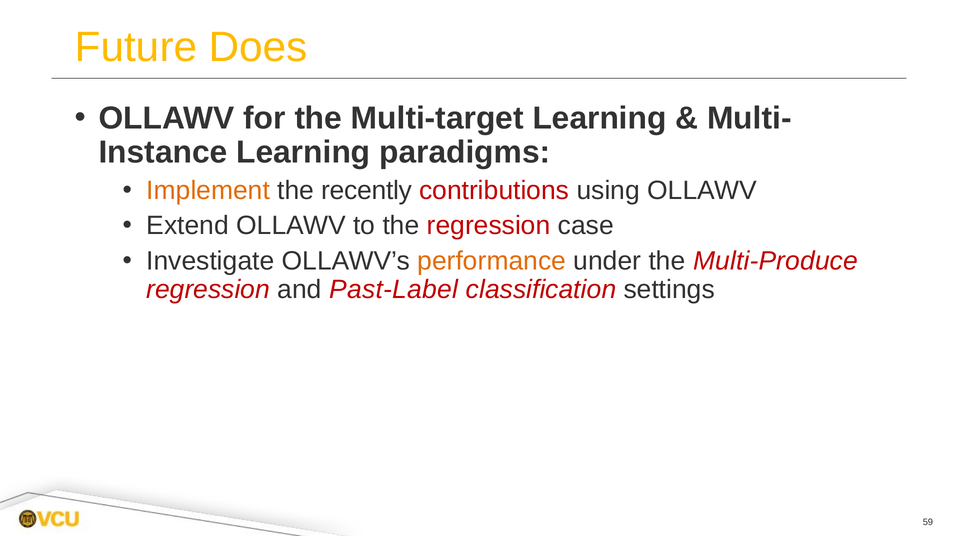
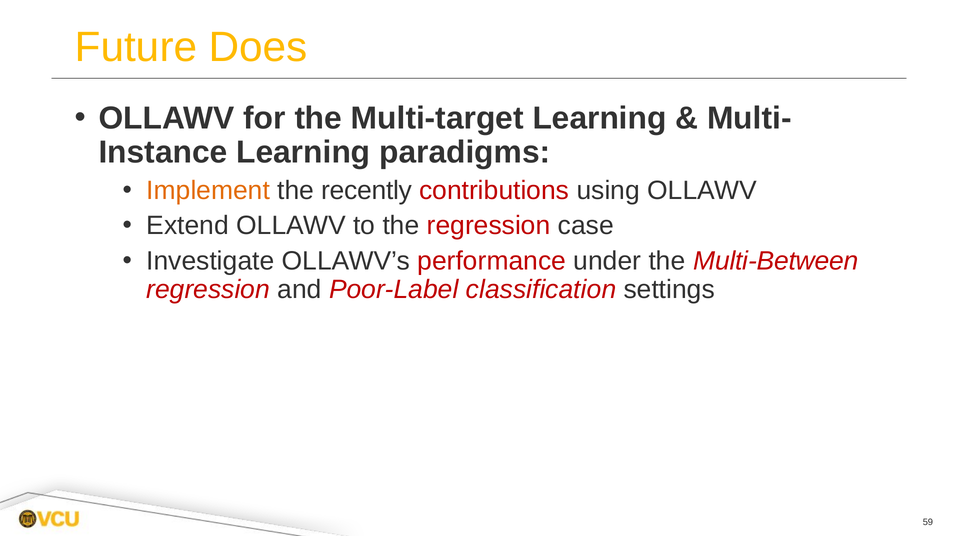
performance colour: orange -> red (492, 261)
Multi-Produce: Multi-Produce -> Multi-Between (776, 261)
Past-Label: Past-Label -> Poor-Label (394, 290)
